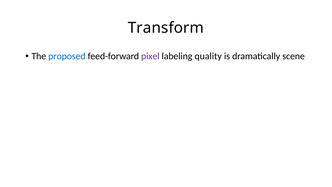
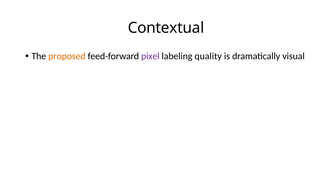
Transform: Transform -> Contextual (166, 28)
proposed colour: blue -> orange (67, 56)
scene: scene -> visual (294, 56)
